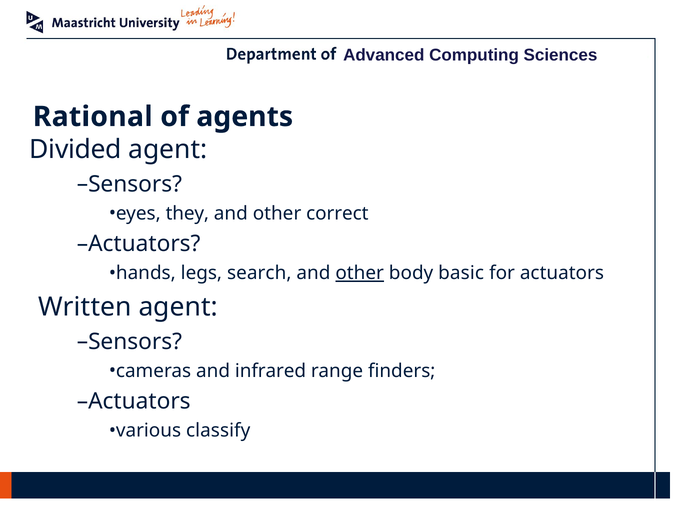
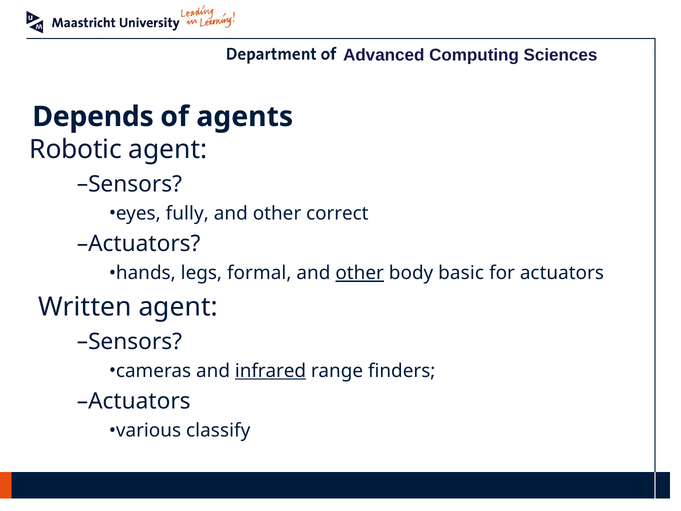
Rational: Rational -> Depends (93, 117)
Divided: Divided -> Robotic (76, 149)
they: they -> fully (187, 213)
search: search -> formal (259, 273)
infrared underline: none -> present (271, 371)
